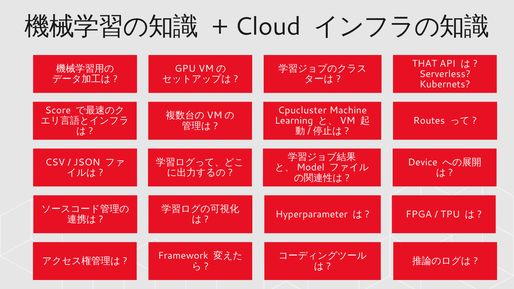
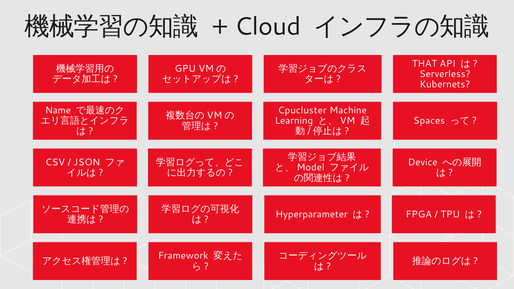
Score: Score -> Name (58, 110)
Routes: Routes -> Spaces (429, 121)
